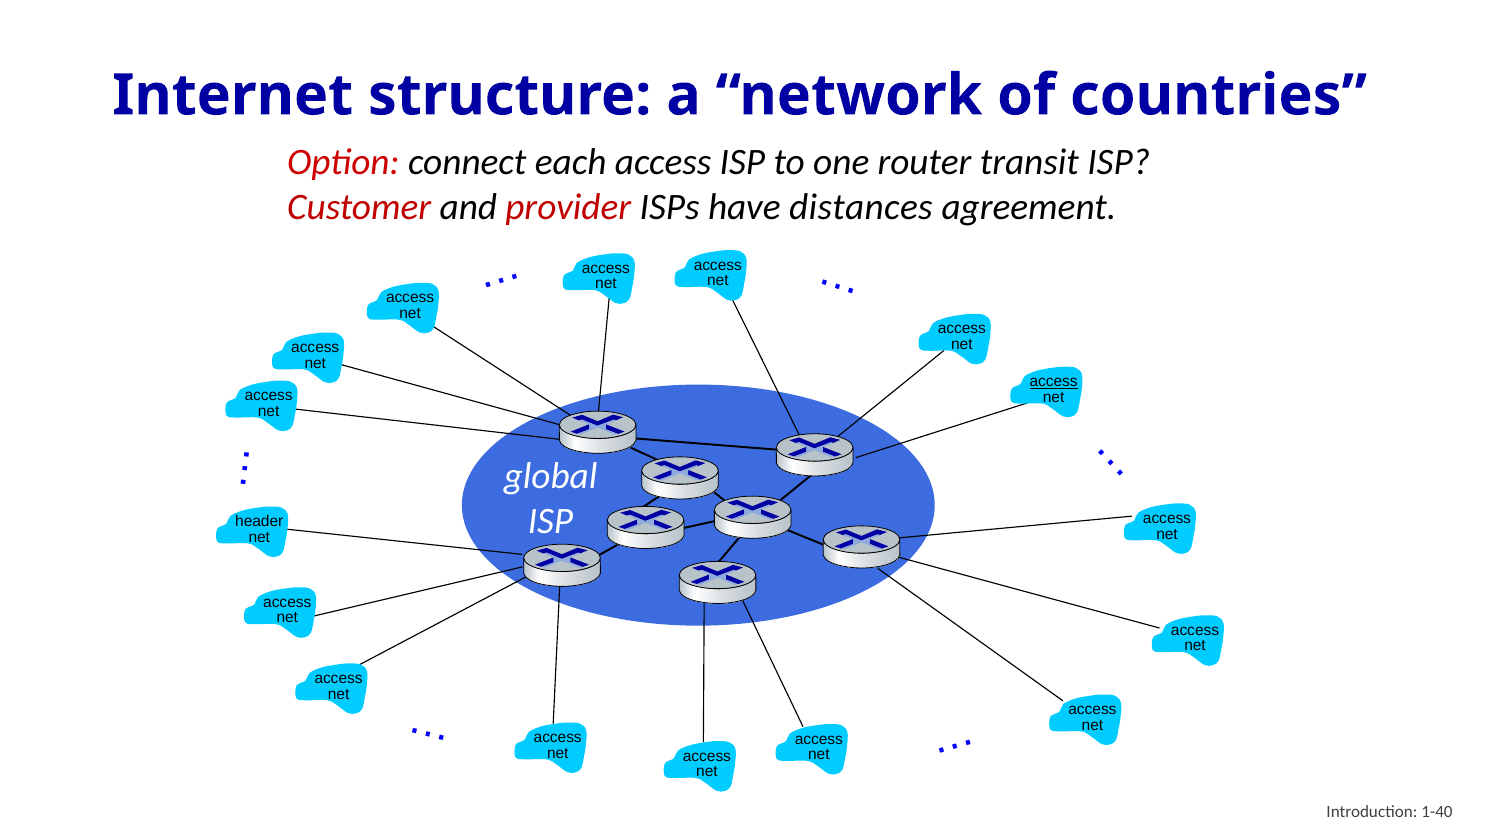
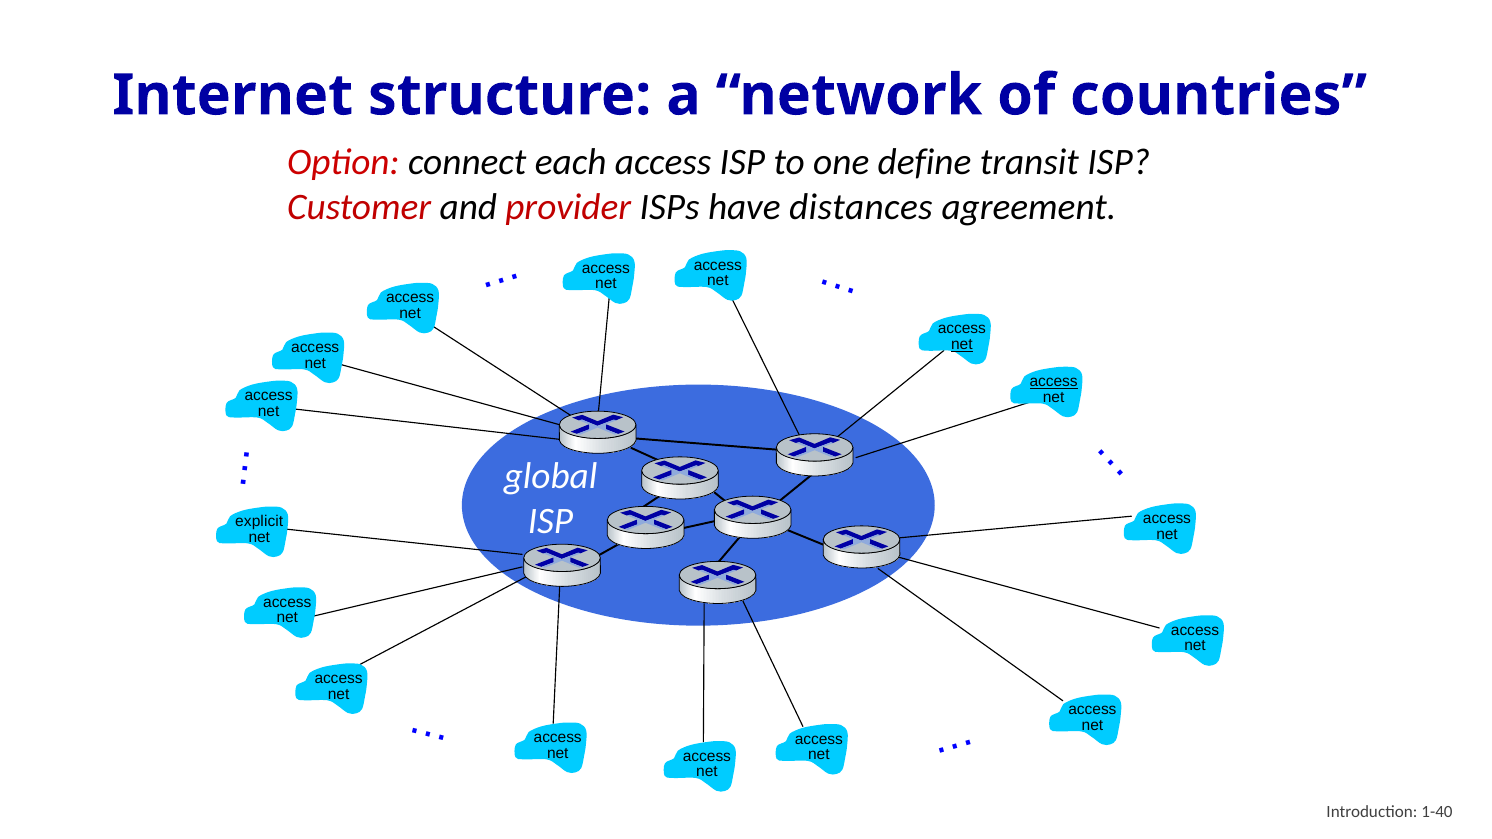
router: router -> define (925, 162)
net underline: none -> present (962, 344)
header: header -> explicit (259, 522)
